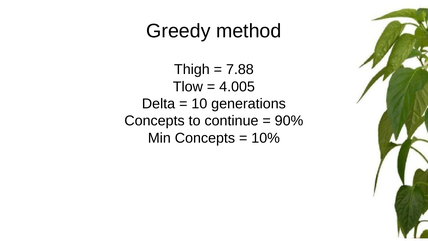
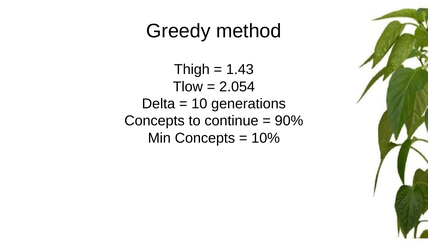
7.88: 7.88 -> 1.43 (240, 69)
4.005: 4.005 -> 2.054 (237, 87)
